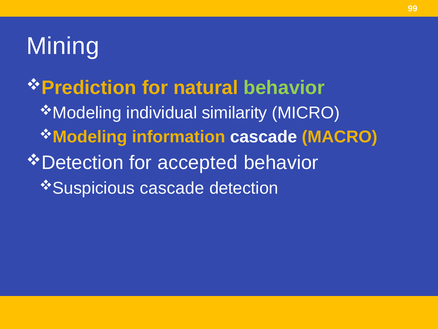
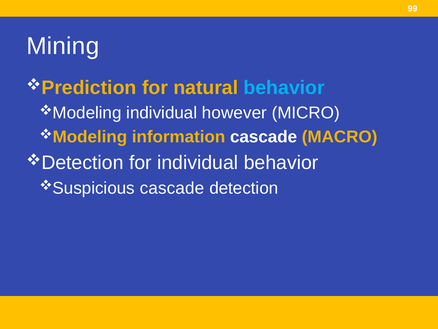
behavior colour: light green -> light blue (284, 88)
similarity: similarity -> however (234, 113)
for accepted: accepted -> individual (198, 163)
